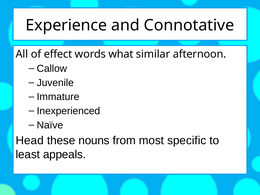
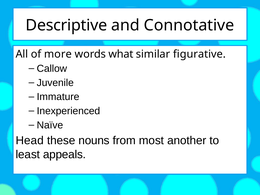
Experience: Experience -> Descriptive (66, 25)
effect: effect -> more (58, 54)
afternoon: afternoon -> figurative (200, 54)
specific: specific -> another (187, 141)
